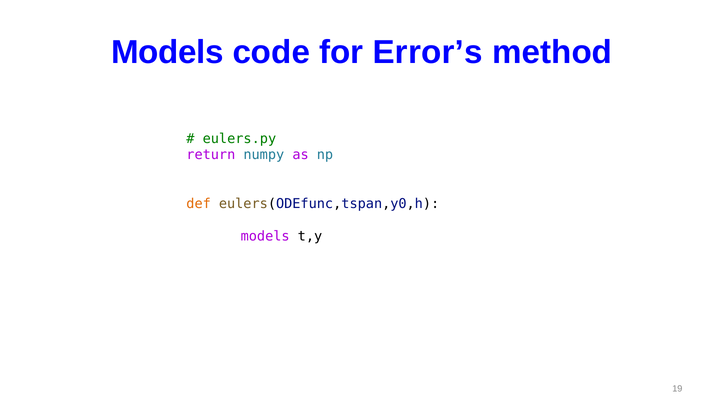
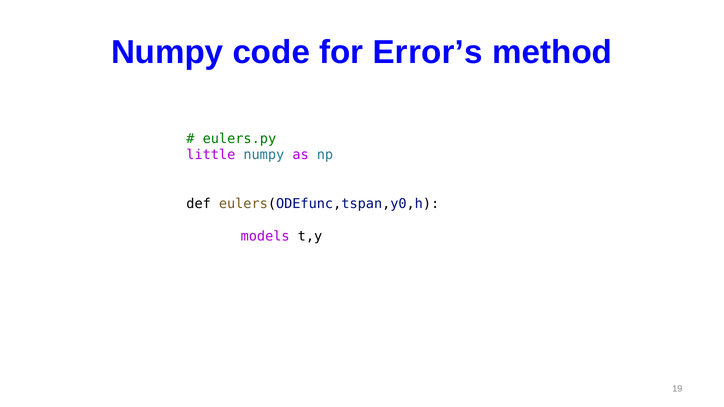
Models: Models -> Numpy (167, 53)
return: return -> little (211, 155)
def colour: orange -> black (199, 204)
